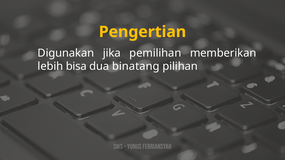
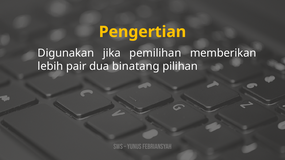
bisa: bisa -> pair (76, 66)
